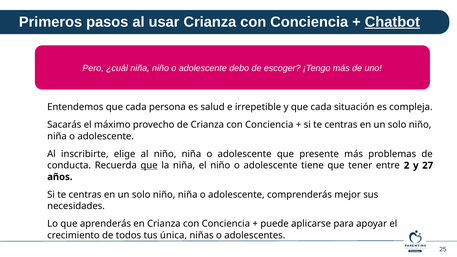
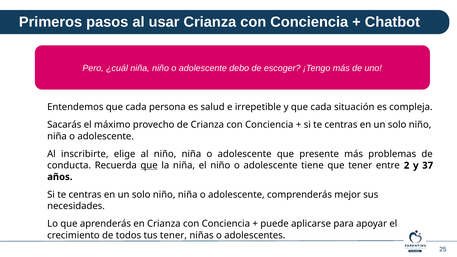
Chatbot underline: present -> none (392, 22)
27: 27 -> 37 (428, 165)
tus única: única -> tener (173, 235)
